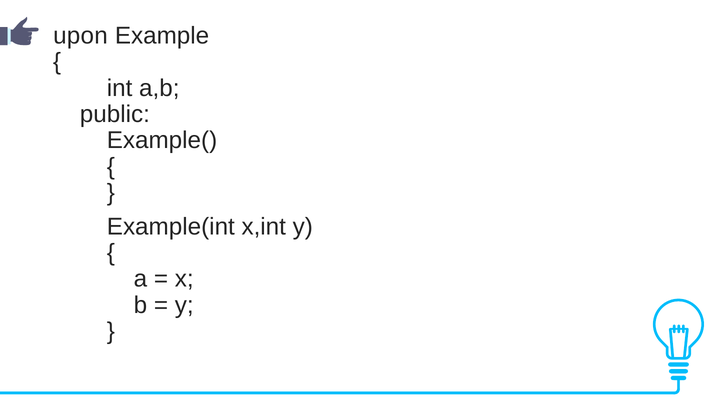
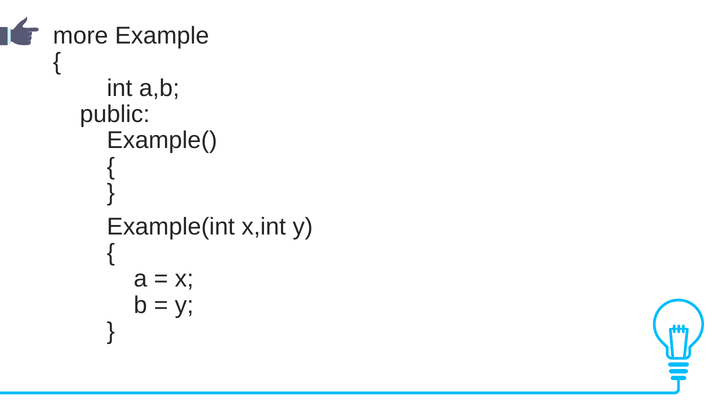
upon: upon -> more (81, 36)
